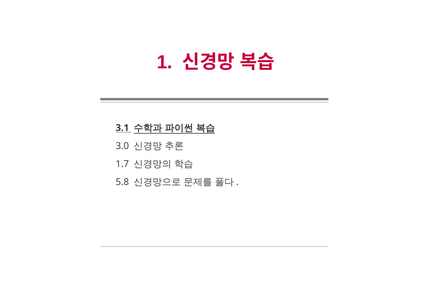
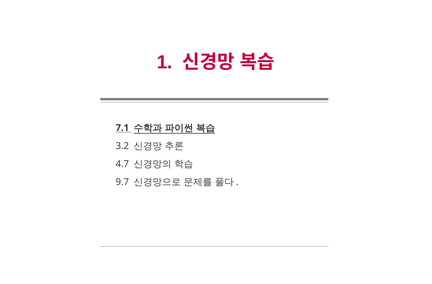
3.1: 3.1 -> 7.1 (122, 128)
3.0: 3.0 -> 3.2 (122, 146)
1.7: 1.7 -> 4.7 (122, 164)
5.8: 5.8 -> 9.7 (122, 182)
